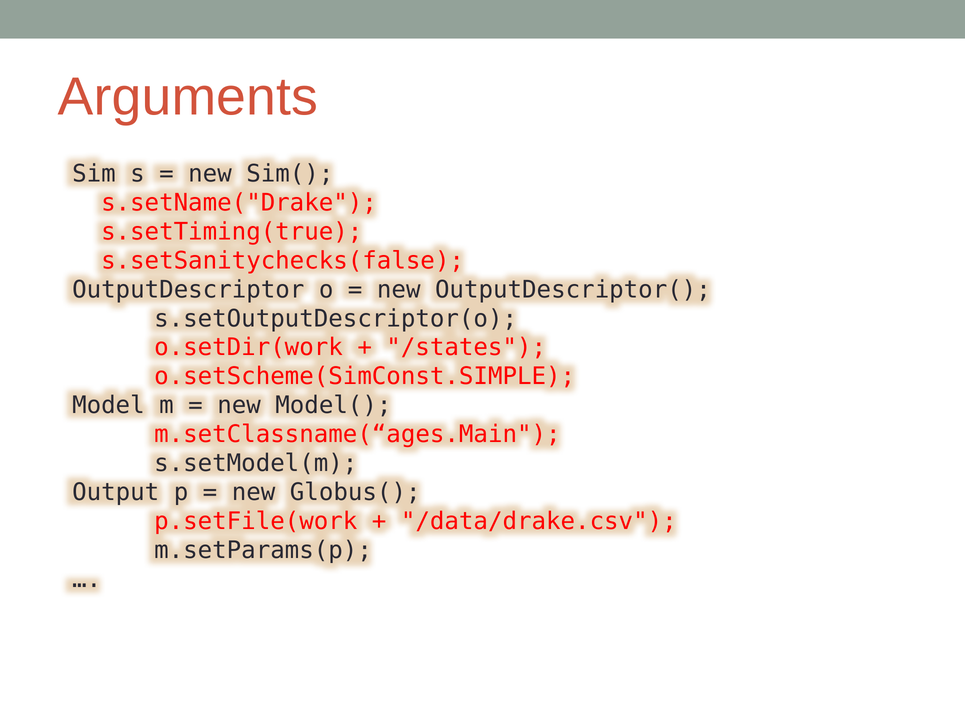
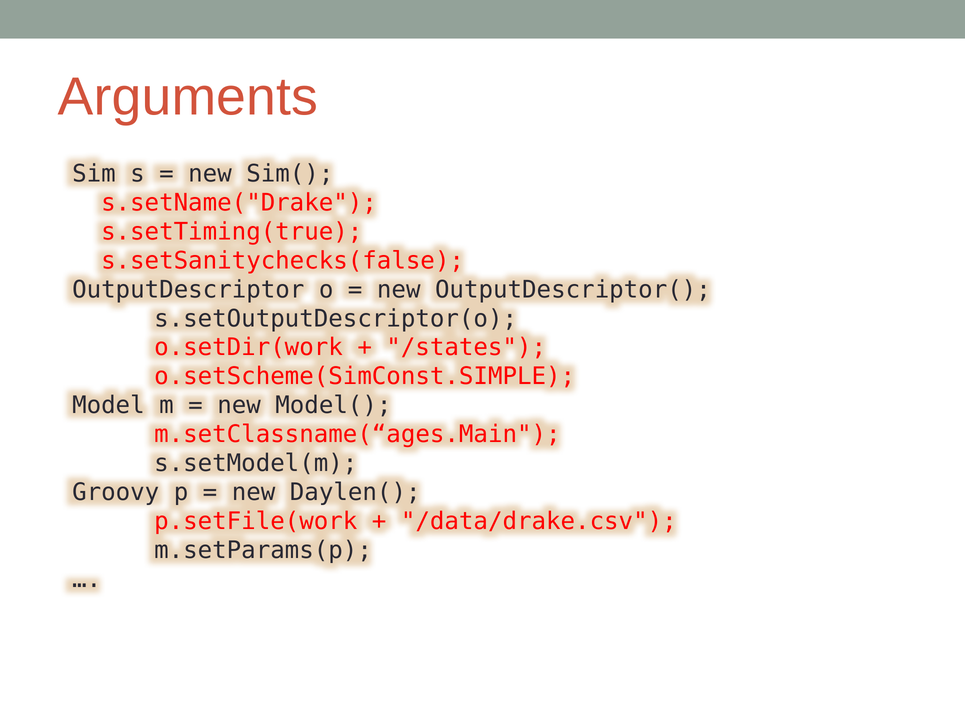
Output: Output -> Groovy (116, 492)
Globus(: Globus( -> Daylen( (355, 492)
